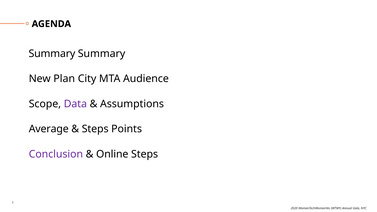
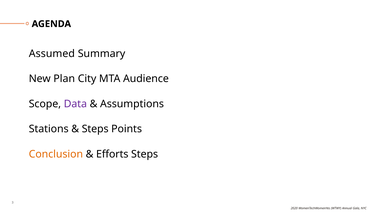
Summary: Summary -> Assumed (52, 54)
Average: Average -> Stations (49, 129)
Conclusion colour: purple -> orange (56, 154)
Online: Online -> Efforts (112, 154)
